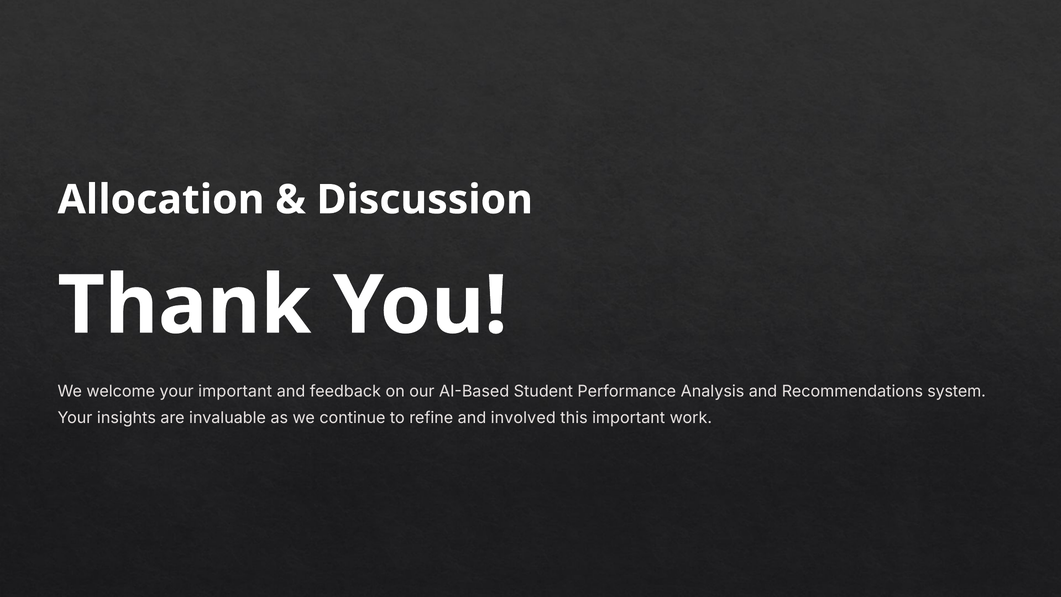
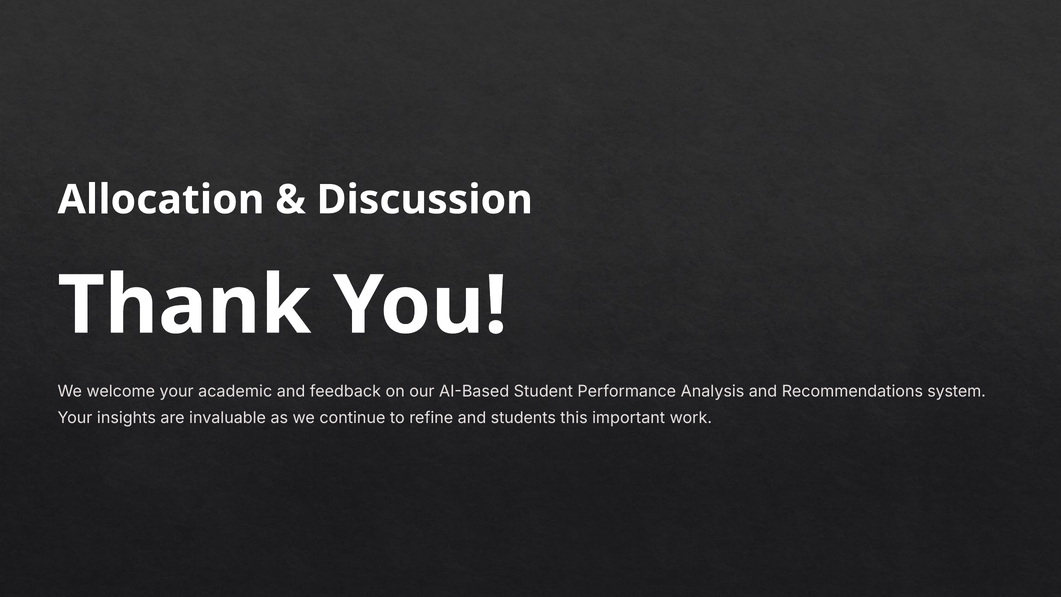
your important: important -> academic (235, 392)
involved: involved -> students (523, 418)
